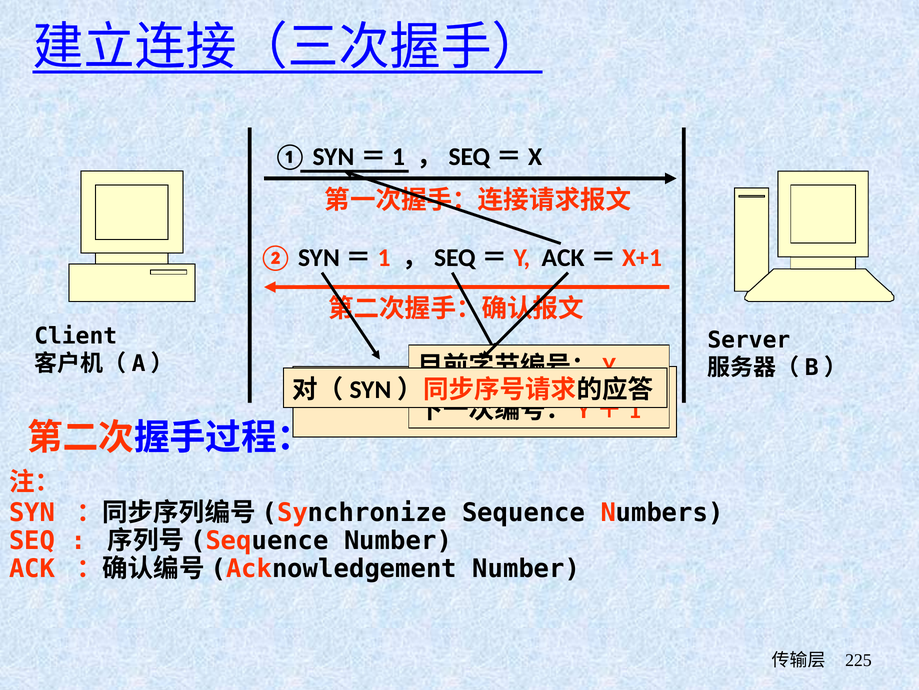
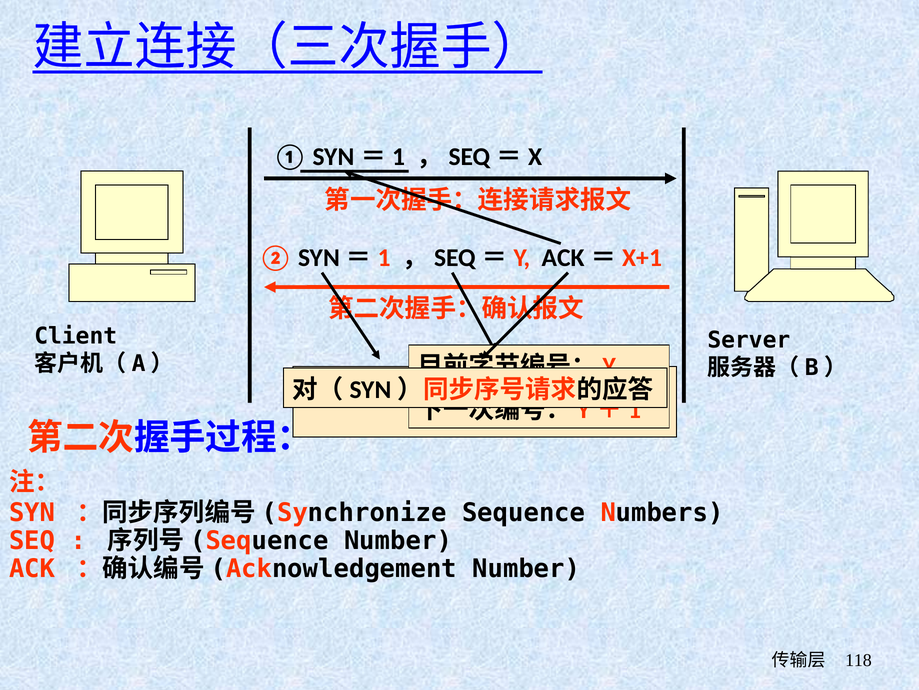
225: 225 -> 118 (858, 660)
